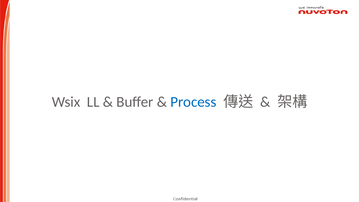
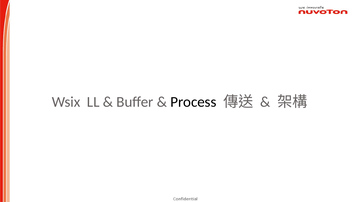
Process colour: blue -> black (193, 102)
